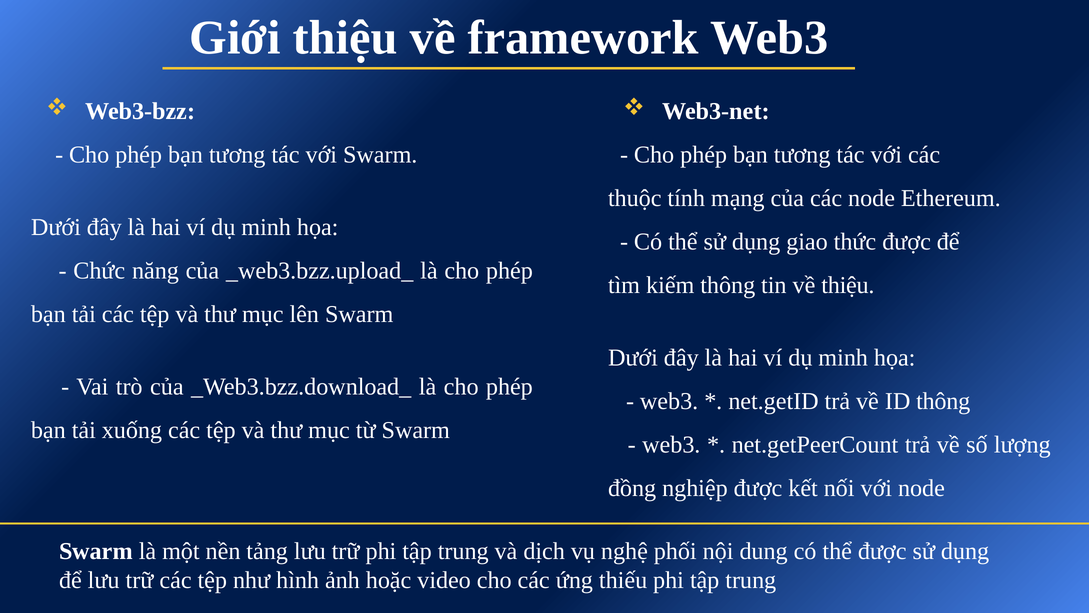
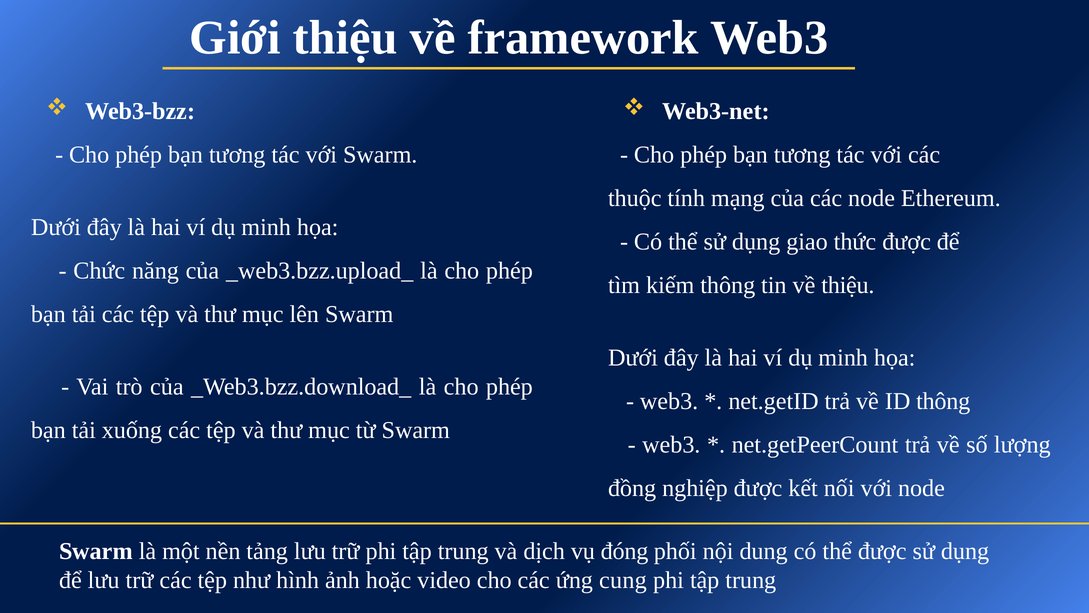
nghệ: nghệ -> đóng (625, 551)
thiếu: thiếu -> cung (623, 580)
